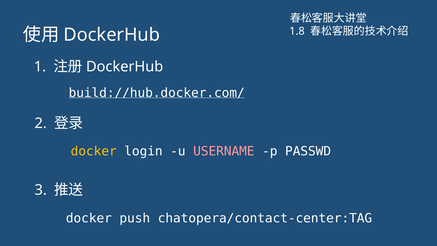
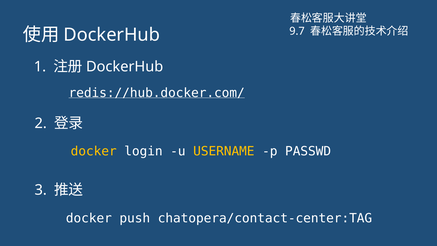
1.8: 1.8 -> 9.7 (297, 31)
build://hub.docker.com/: build://hub.docker.com/ -> redis://hub.docker.com/ (157, 93)
USERNAME colour: pink -> yellow (224, 151)
